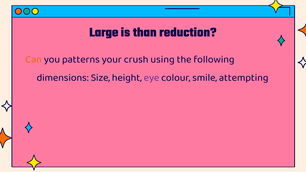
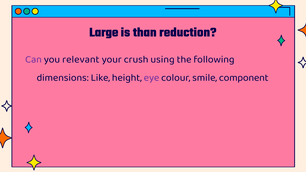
Can colour: orange -> purple (33, 59)
patterns: patterns -> relevant (81, 59)
Size: Size -> Like (100, 78)
attempting: attempting -> component (244, 78)
